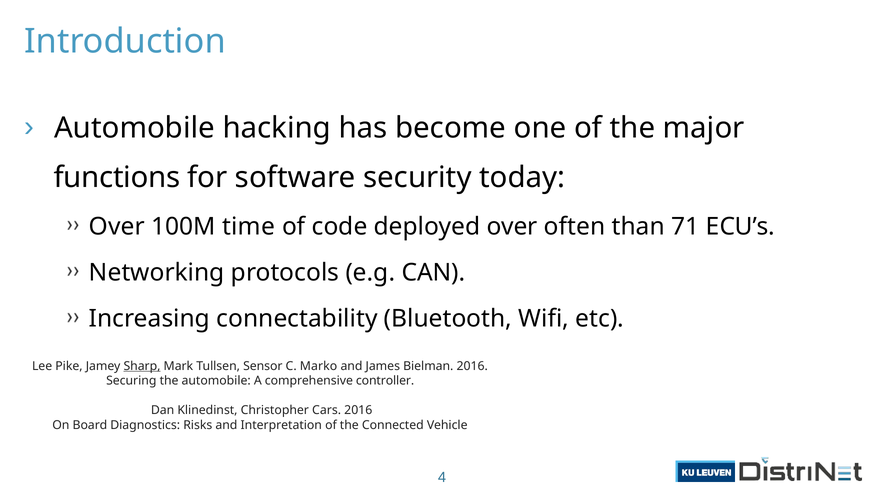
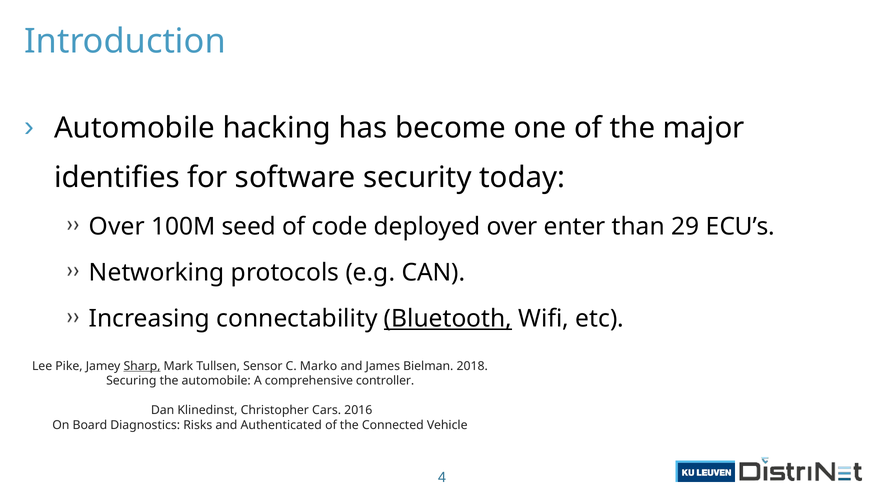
functions: functions -> identifies (117, 178)
time: time -> seed (249, 227)
often: often -> enter (575, 227)
71: 71 -> 29 (685, 227)
Bluetooth underline: none -> present (448, 319)
Bielman 2016: 2016 -> 2018 (472, 366)
Interpretation: Interpretation -> Authenticated (281, 425)
